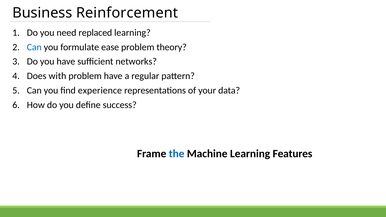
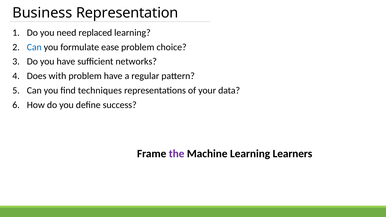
Reinforcement: Reinforcement -> Representation (127, 13)
theory: theory -> choice (172, 47)
experience: experience -> techniques (100, 90)
the colour: blue -> purple (177, 154)
Features: Features -> Learners (292, 154)
